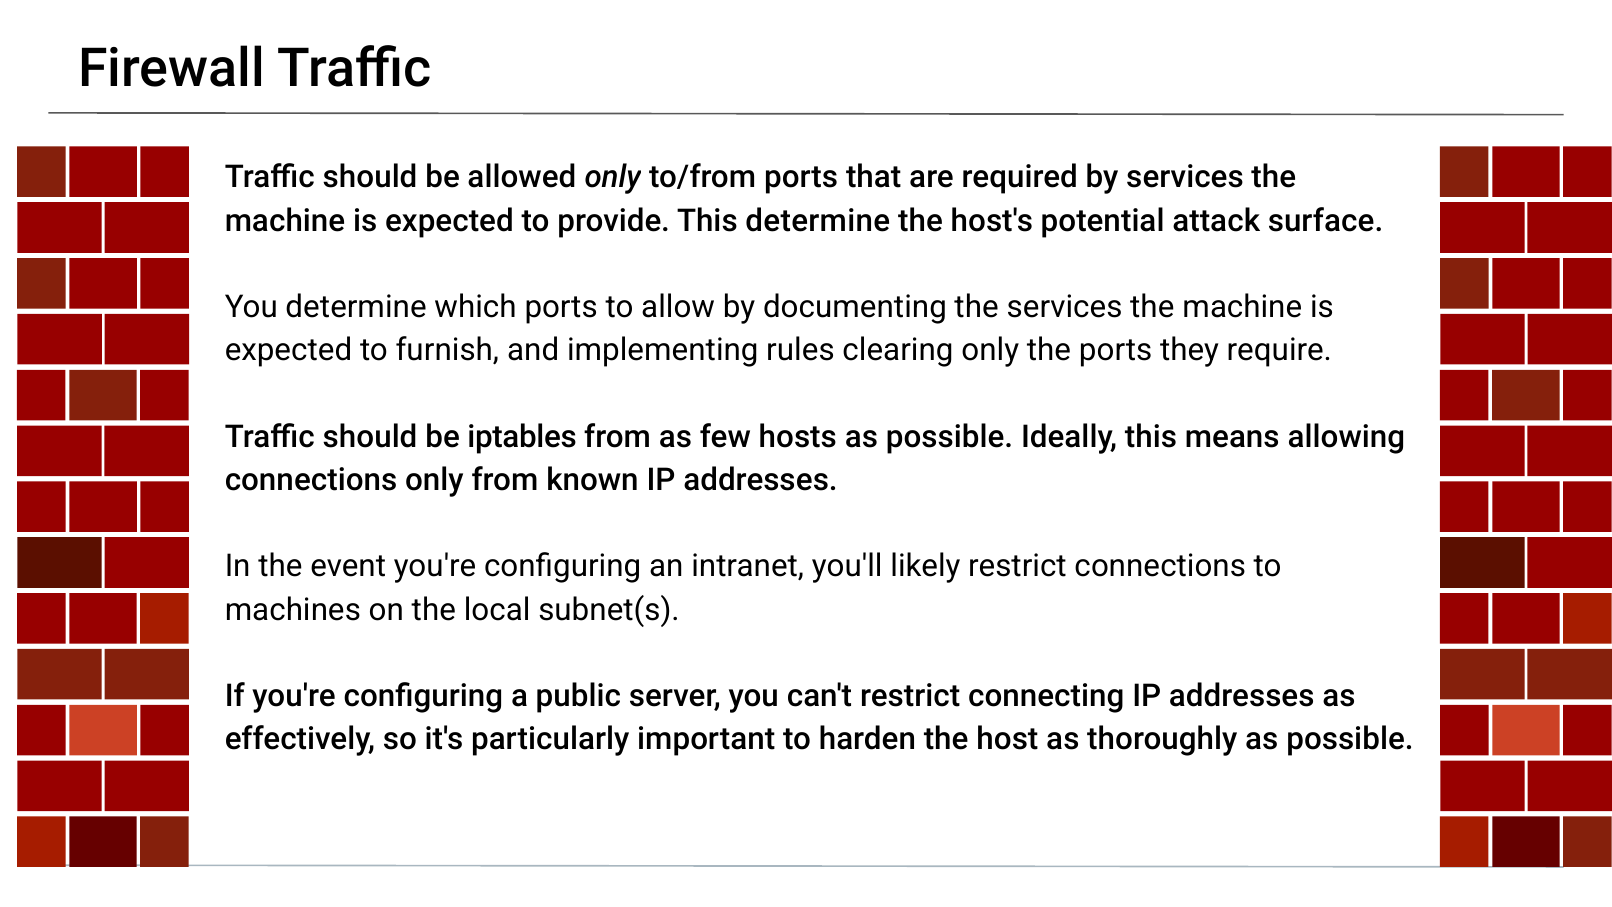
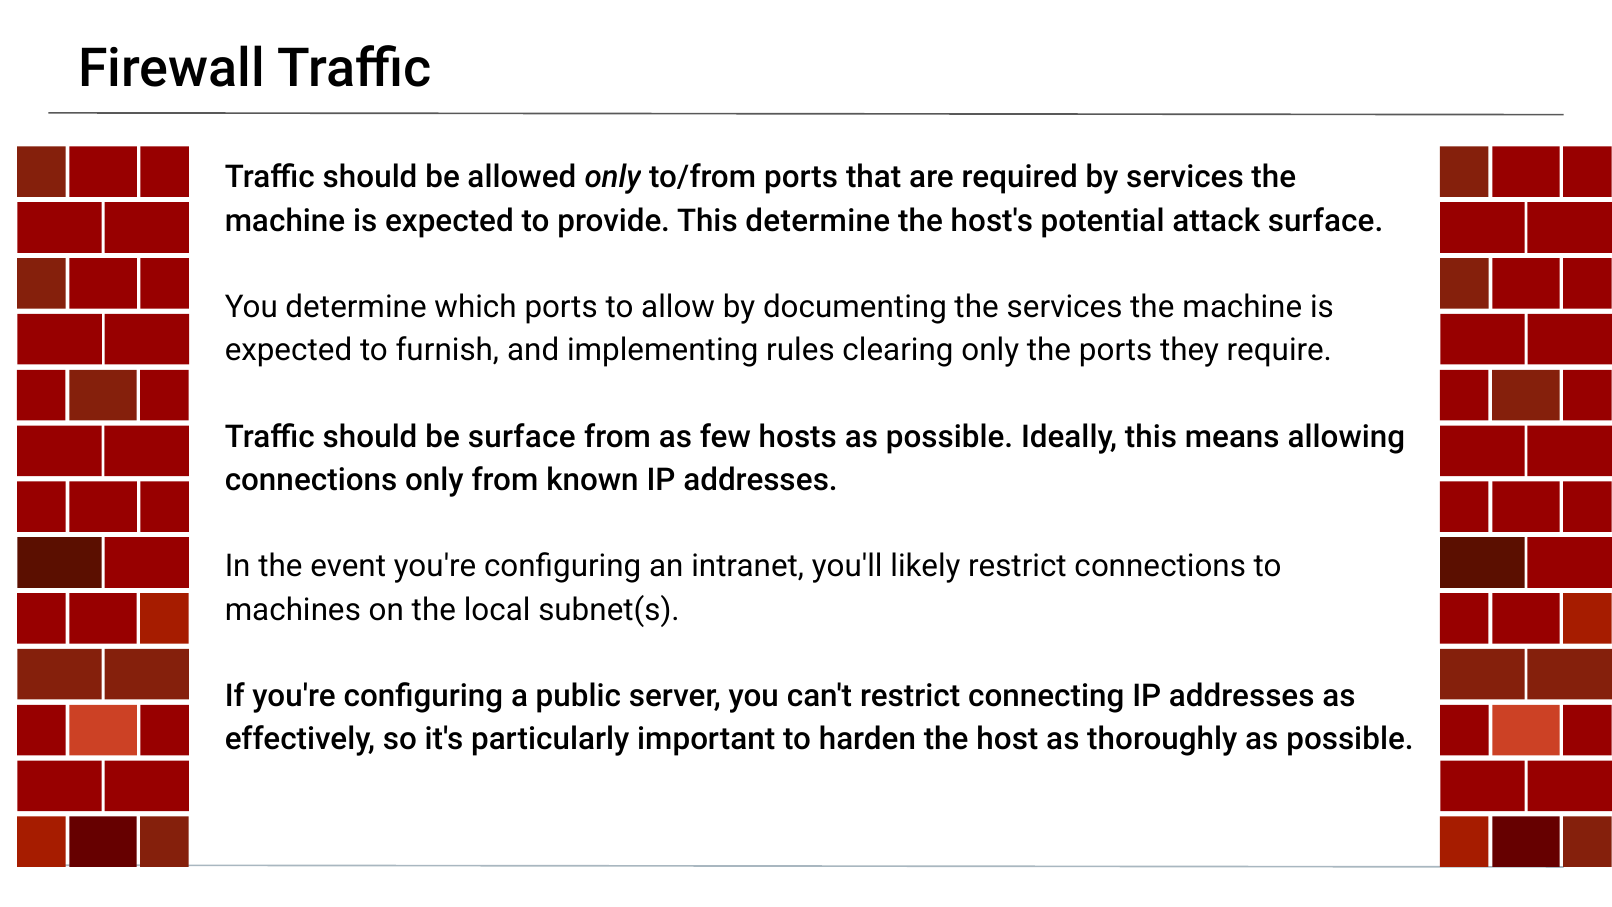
be iptables: iptables -> surface (522, 437)
